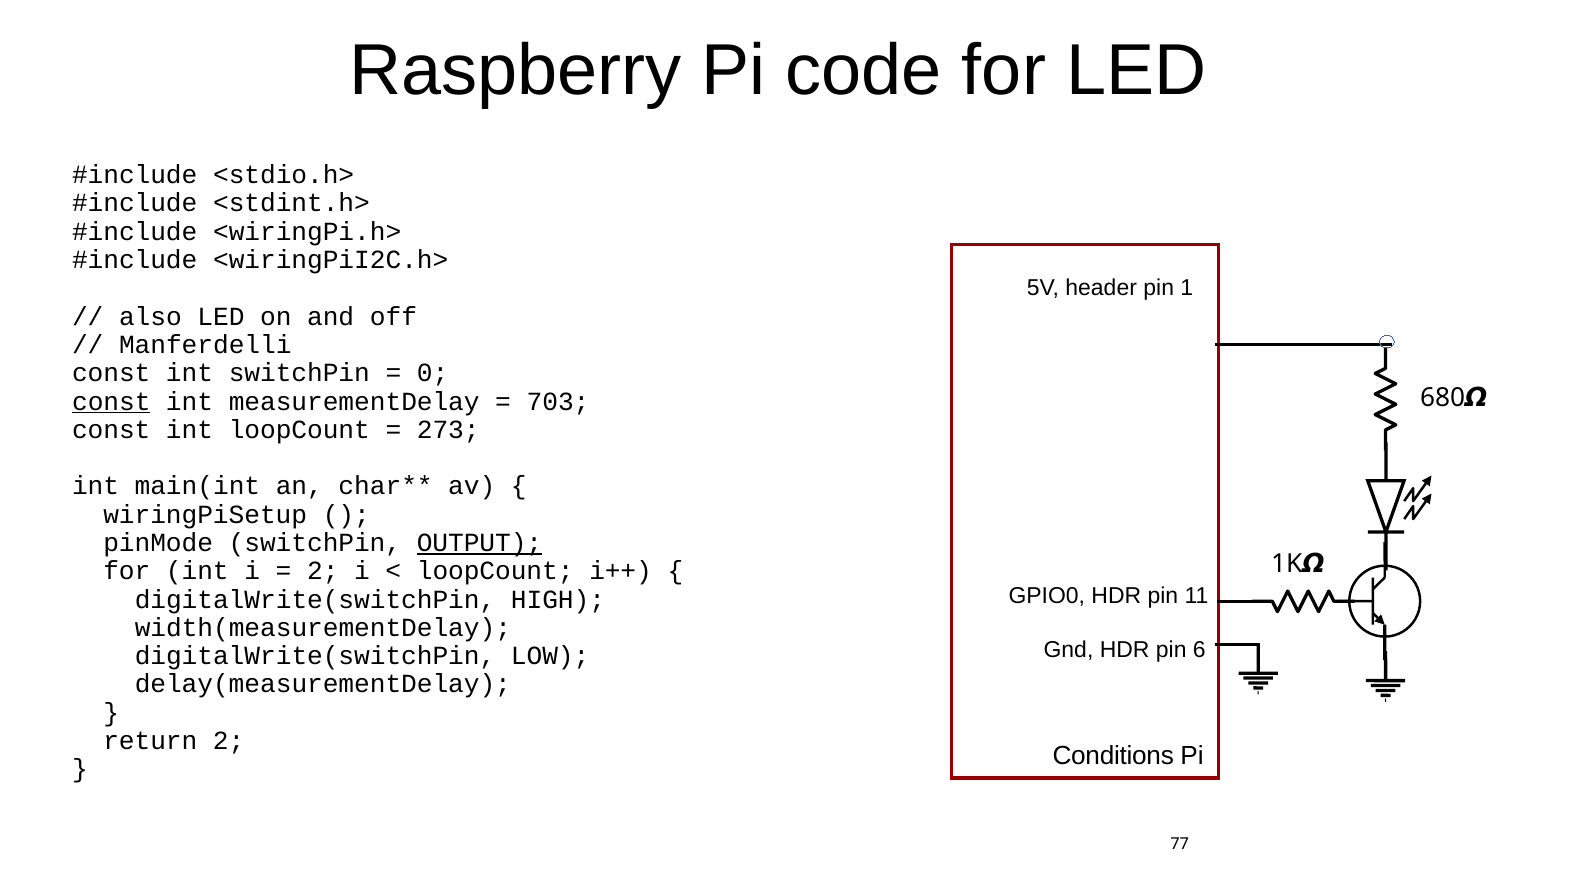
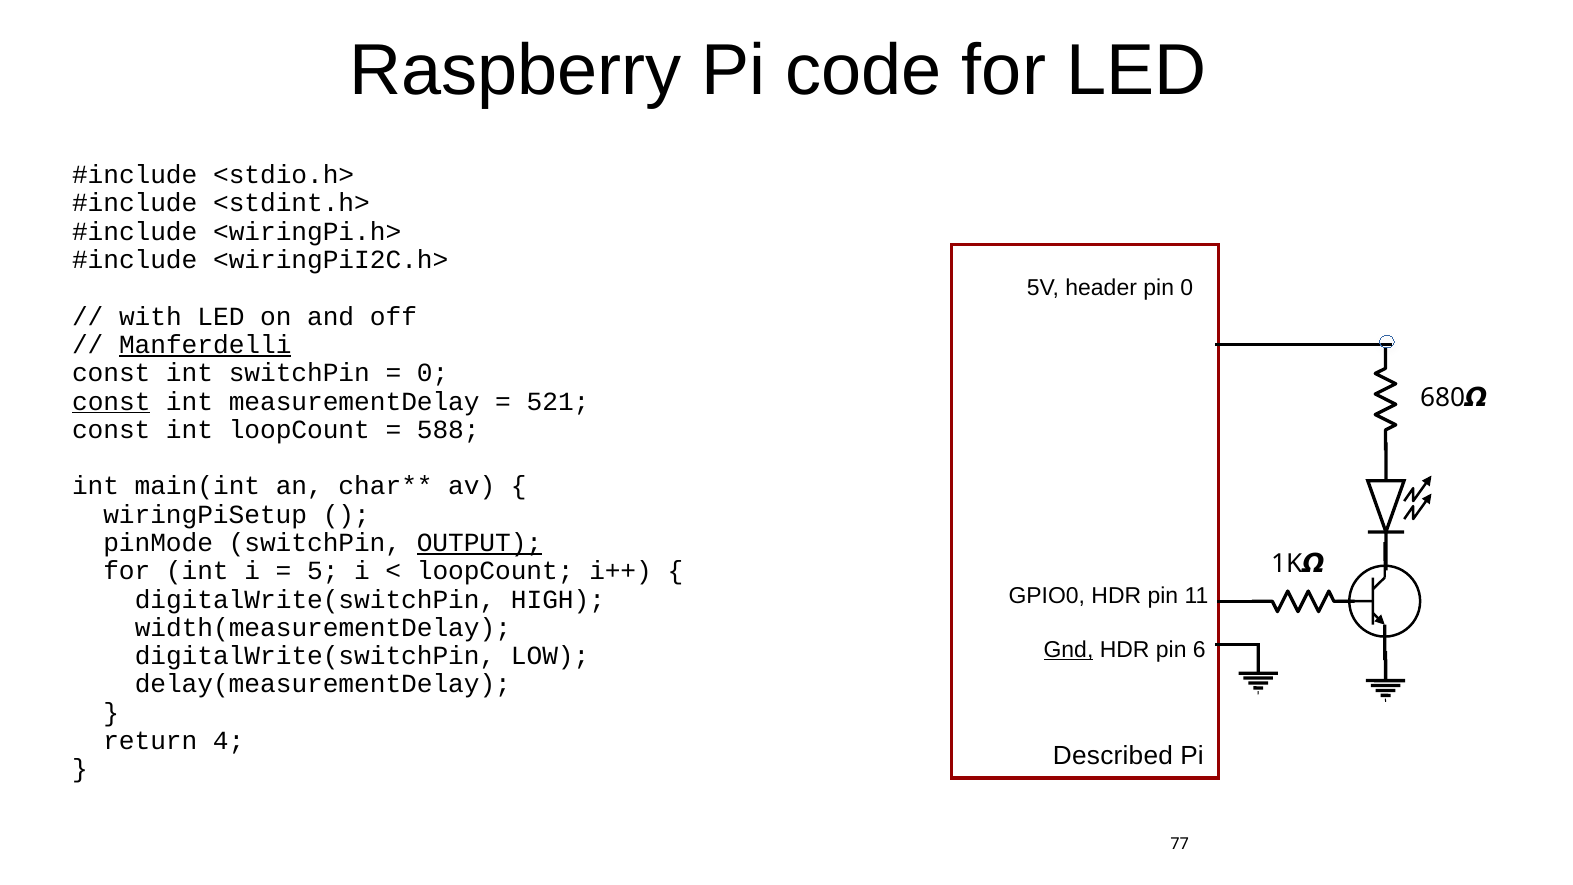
pin 1: 1 -> 0 (1187, 288)
also: also -> with (150, 316)
Manferdelli underline: none -> present (205, 345)
703: 703 -> 521 (558, 401)
273: 273 -> 588 (448, 430)
2: 2 -> 5 (323, 571)
Gnd underline: none -> present (1068, 650)
return 2: 2 -> 4 (229, 741)
Conditions: Conditions -> Described (1113, 755)
